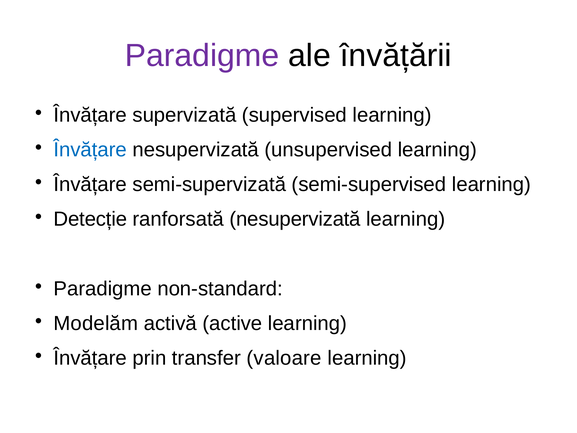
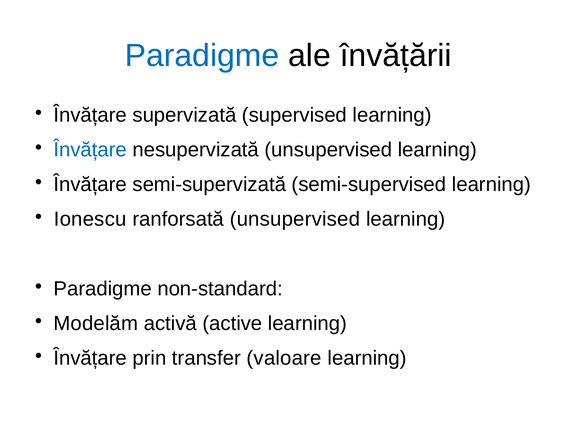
Paradigme colour: purple -> blue (202, 56)
Detecție: Detecție -> Ionescu (90, 219)
ranforsată nesupervizată: nesupervizată -> unsupervised (295, 219)
